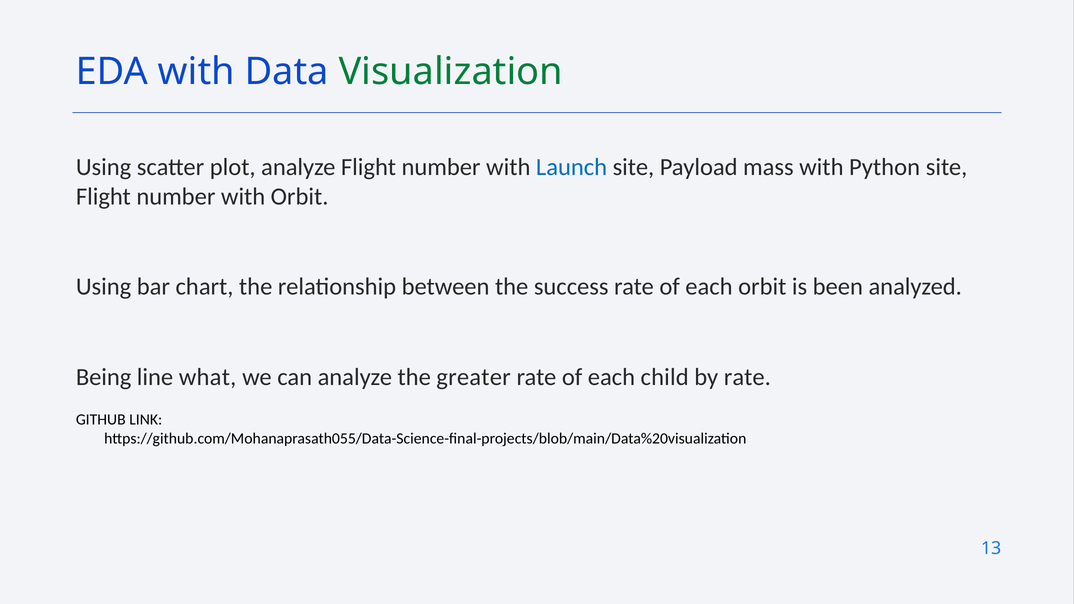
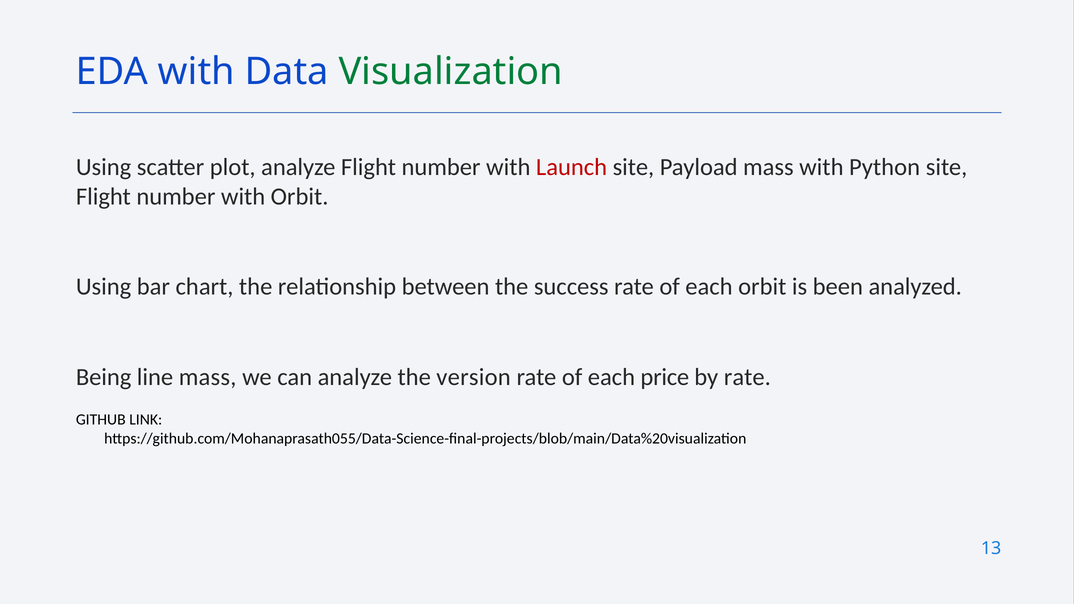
Launch colour: blue -> red (572, 167)
line what: what -> mass (208, 377)
greater: greater -> version (474, 377)
child: child -> price (665, 377)
